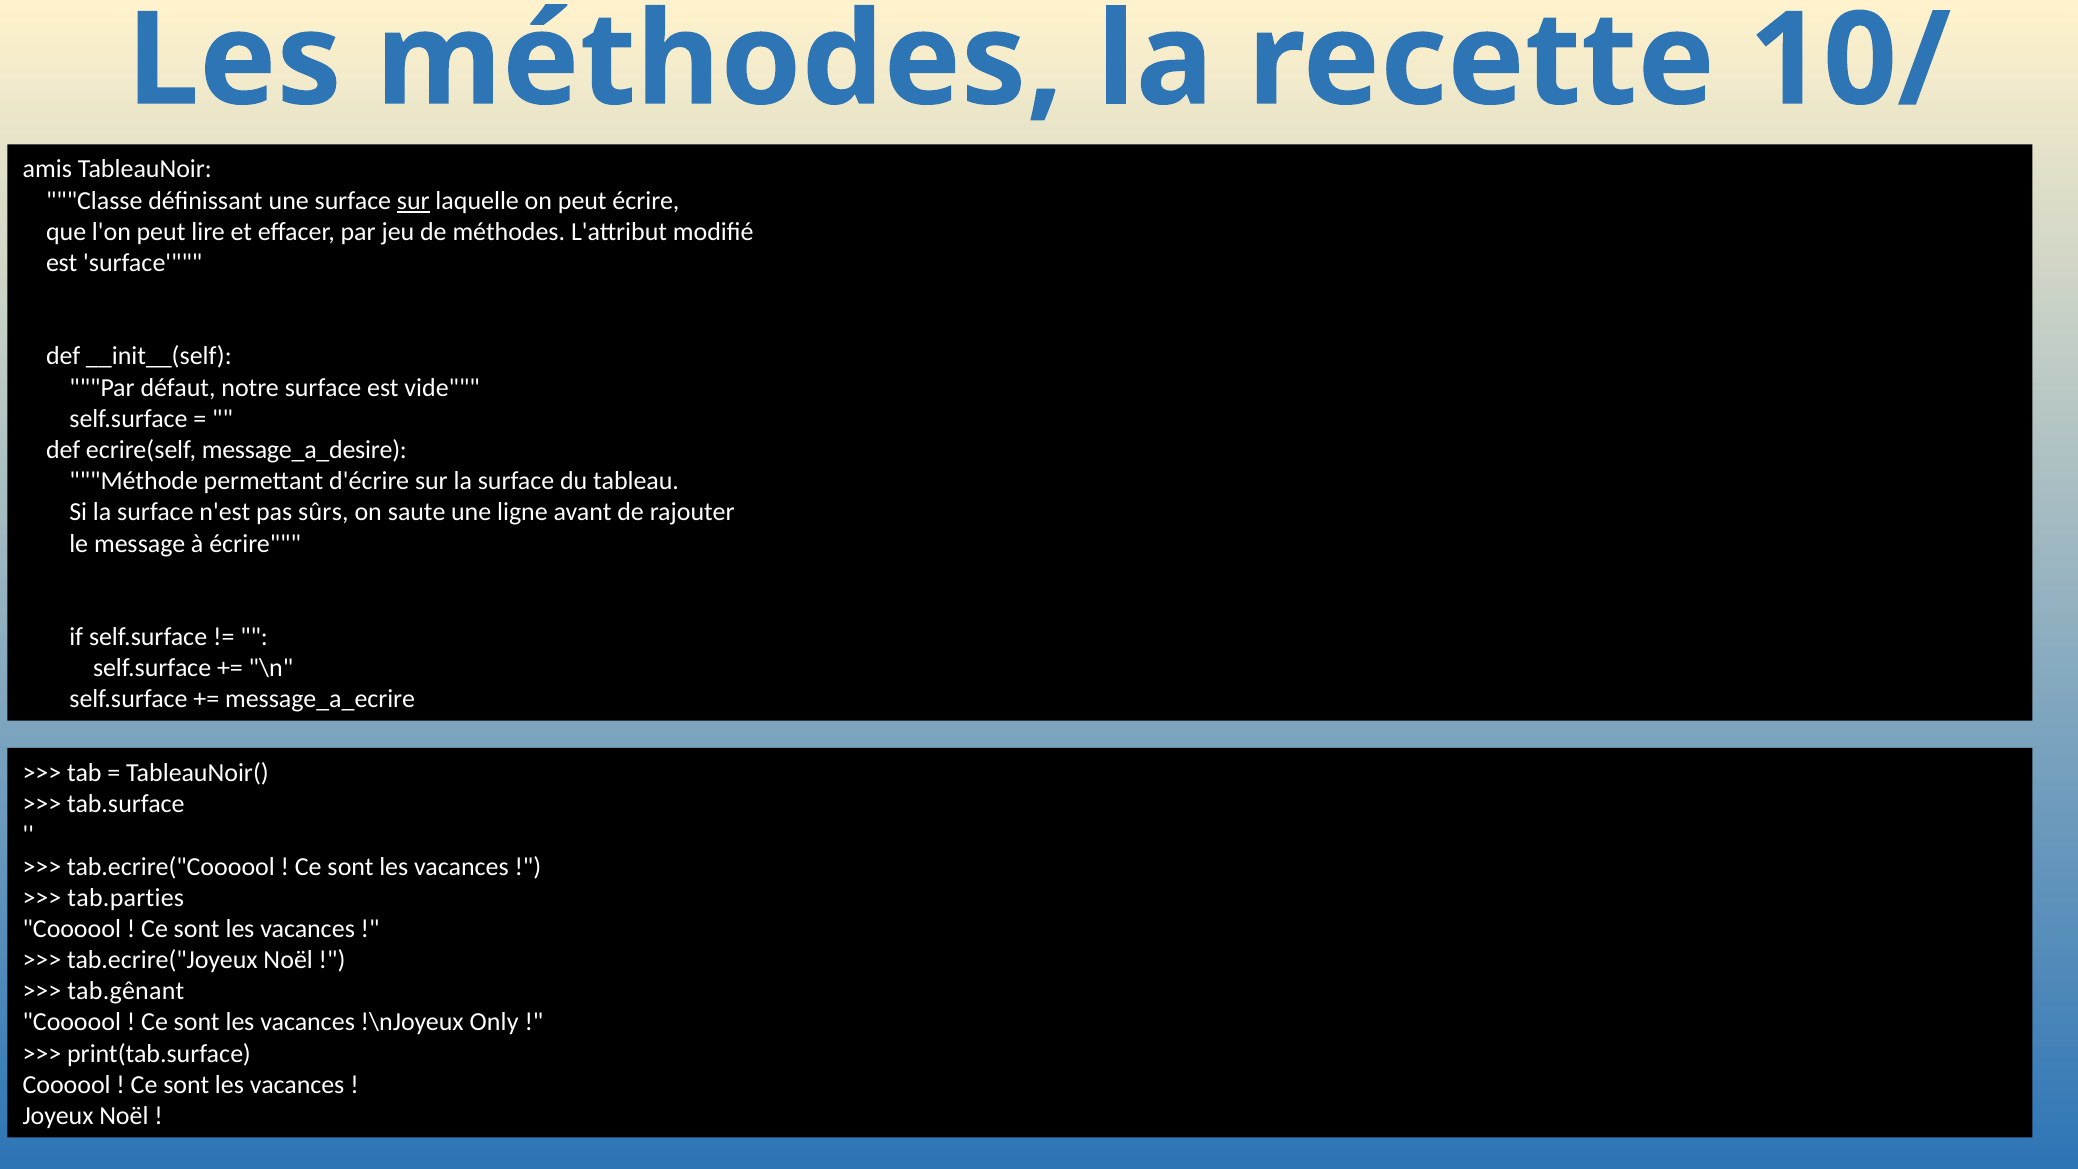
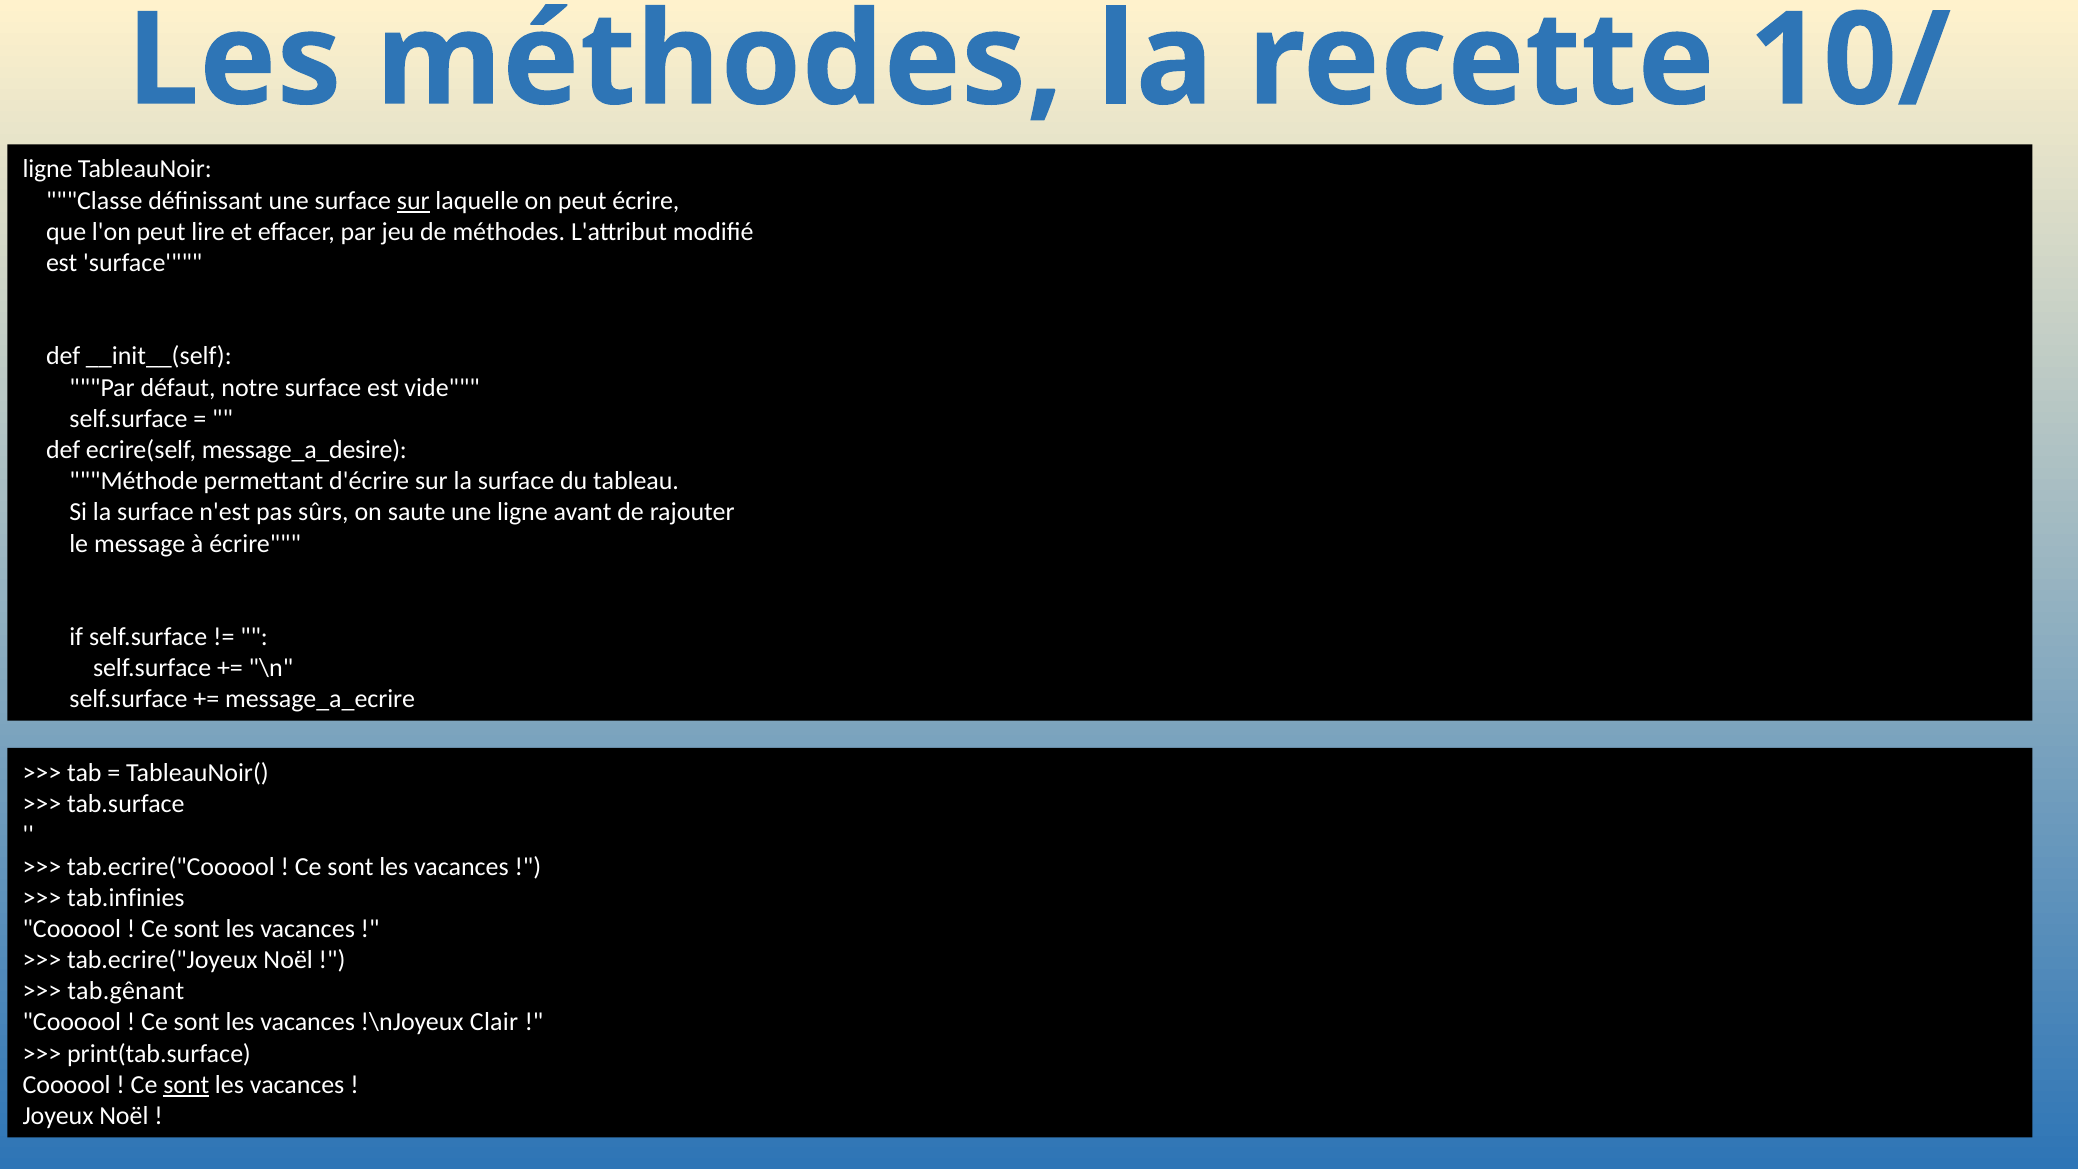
amis: amis -> ligne (48, 169)
tab.parties: tab.parties -> tab.infinies (126, 898)
Only: Only -> Clair (494, 1022)
sont underline: none -> present (186, 1085)
